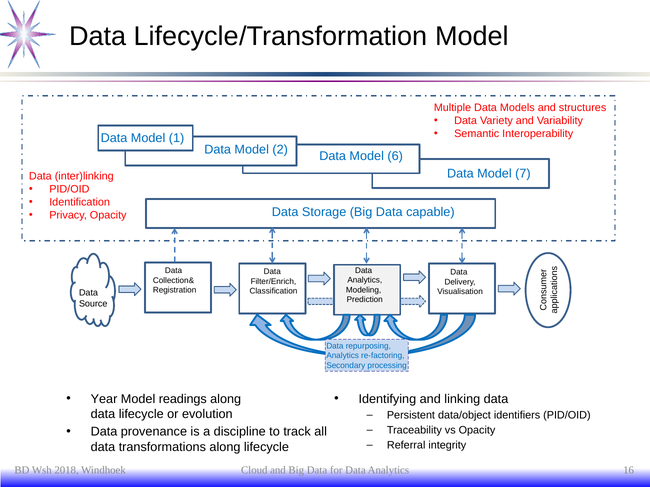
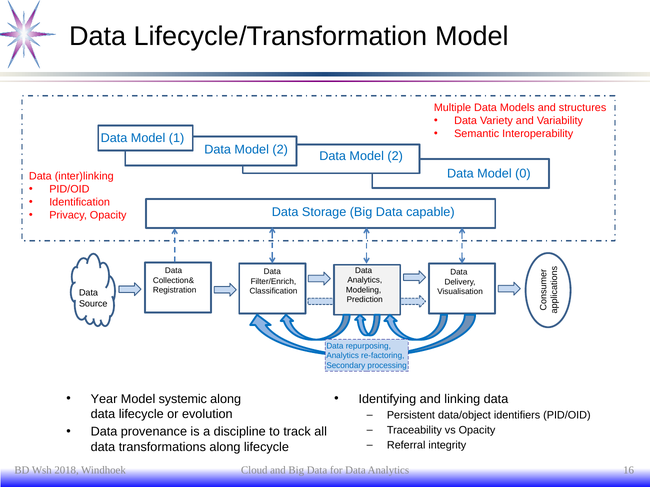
6: 6 -> 2 (395, 156)
7: 7 -> 0 (523, 174)
readings: readings -> systemic (183, 399)
